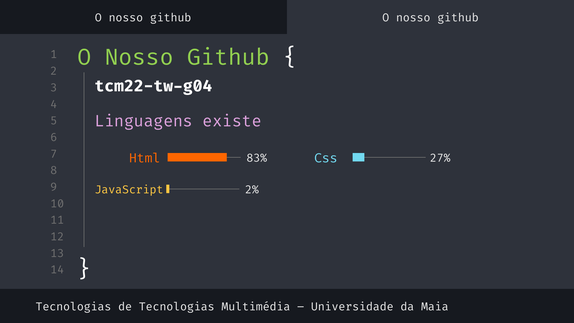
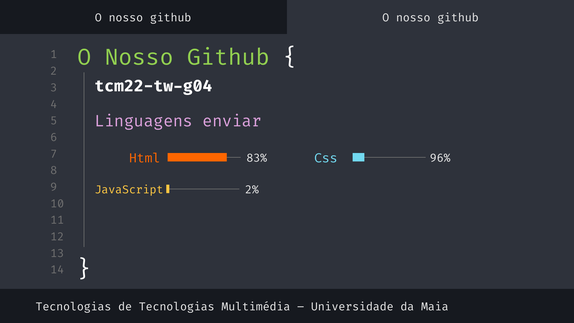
existe: existe -> enviar (232, 121)
27%: 27% -> 96% (440, 158)
